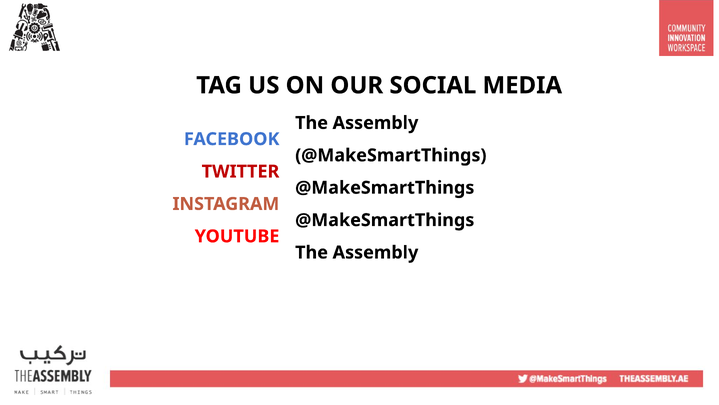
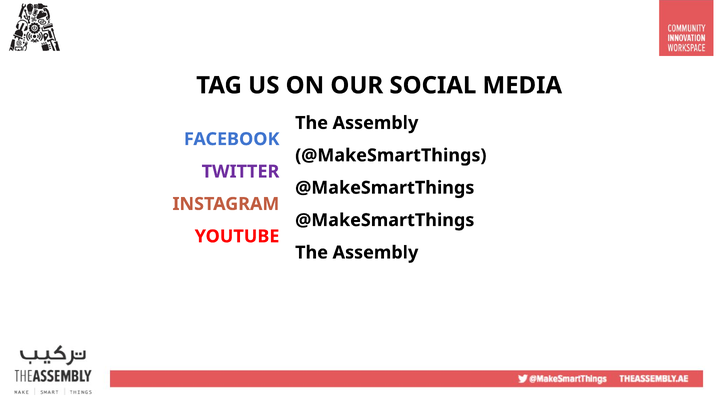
TWITTER colour: red -> purple (241, 171)
